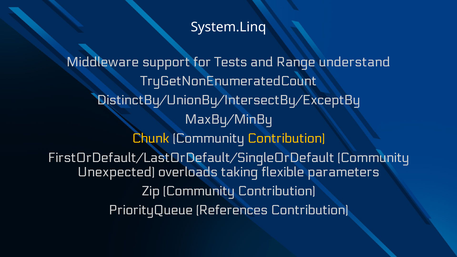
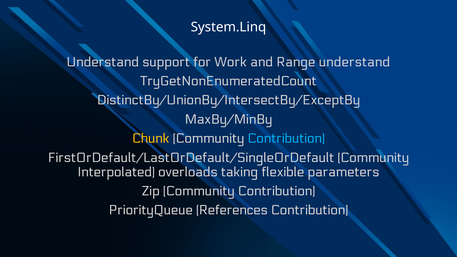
Middleware: Middleware -> Understand (103, 62)
Tests: Tests -> Work (231, 62)
Contribution colour: yellow -> light blue (286, 139)
Unexpected: Unexpected -> Interpolated (116, 172)
